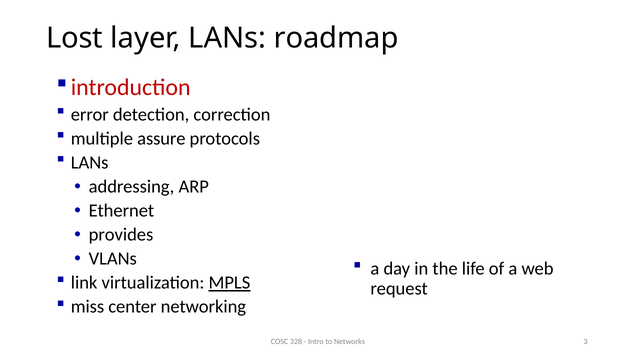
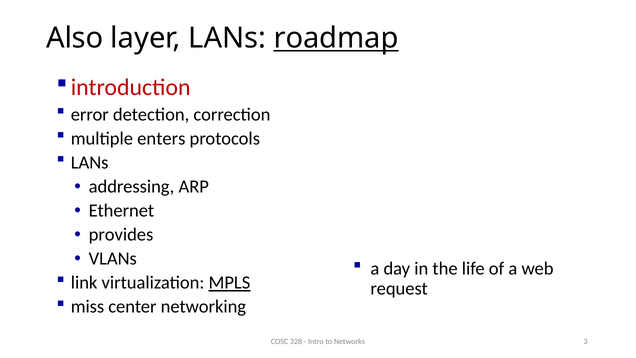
Lost: Lost -> Also (75, 38)
roadmap underline: none -> present (336, 38)
assure: assure -> enters (161, 138)
